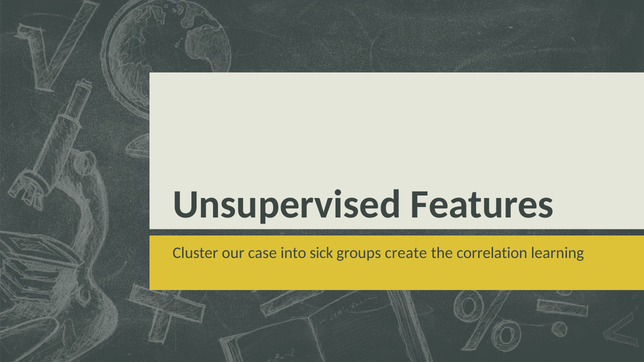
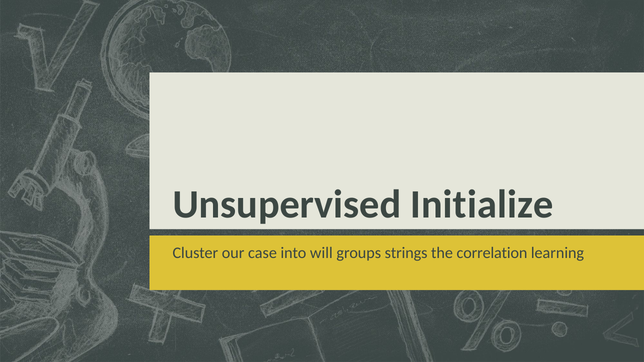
Features: Features -> Initialize (482, 204)
sick: sick -> will (321, 253)
create: create -> strings (406, 253)
